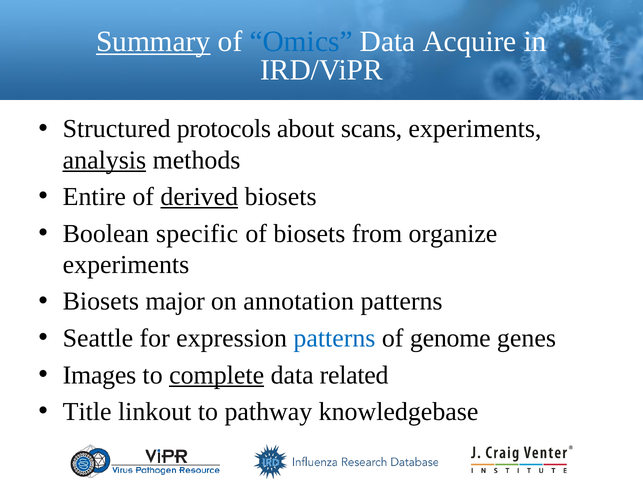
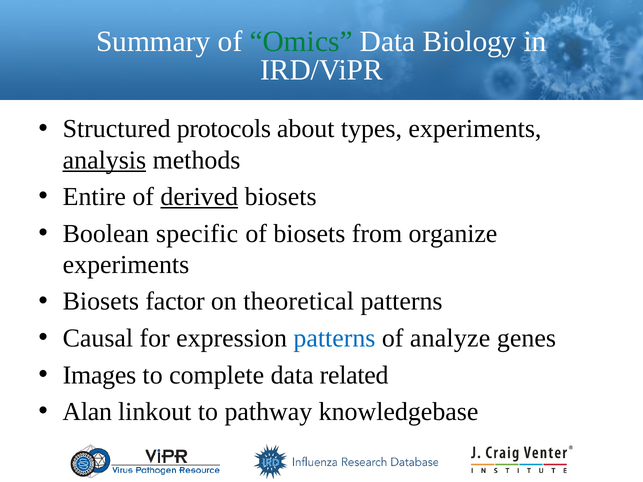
Summary underline: present -> none (153, 42)
Omics colour: blue -> green (301, 42)
Acquire: Acquire -> Biology (470, 42)
scans: scans -> types (371, 129)
major: major -> factor (175, 302)
annotation: annotation -> theoretical (299, 302)
Seattle: Seattle -> Causal (98, 338)
genome: genome -> analyze (450, 338)
complete underline: present -> none (217, 375)
Title: Title -> Alan (87, 412)
